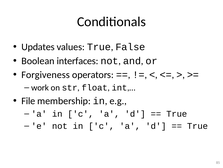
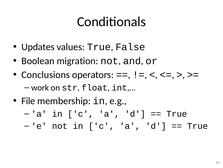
interfaces: interfaces -> migration (78, 61)
Forgiveness: Forgiveness -> Conclusions (46, 75)
